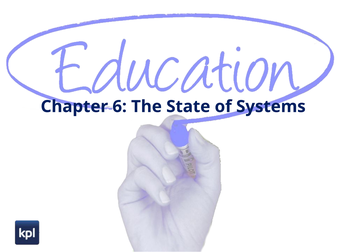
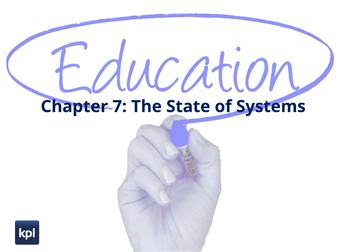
6: 6 -> 7 (120, 107)
